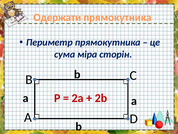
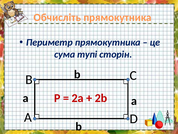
Одержати: Одержати -> Обчисліть (57, 17)
міра: міра -> тупі (87, 54)
